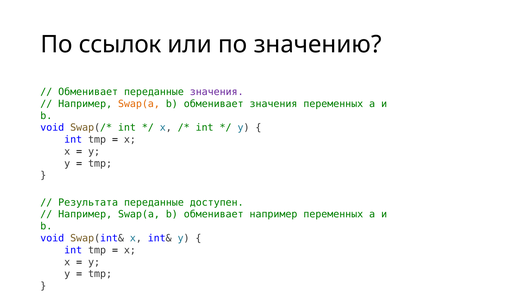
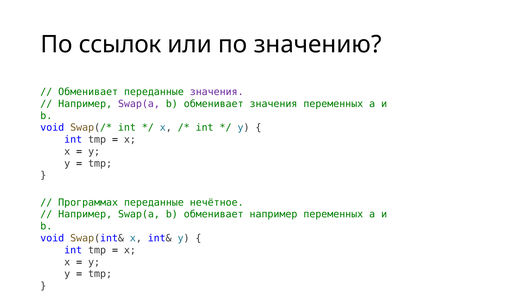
Swap(a colour: orange -> purple (139, 104)
Результата: Результата -> Программах (88, 203)
доступен: доступен -> нечётное (217, 203)
